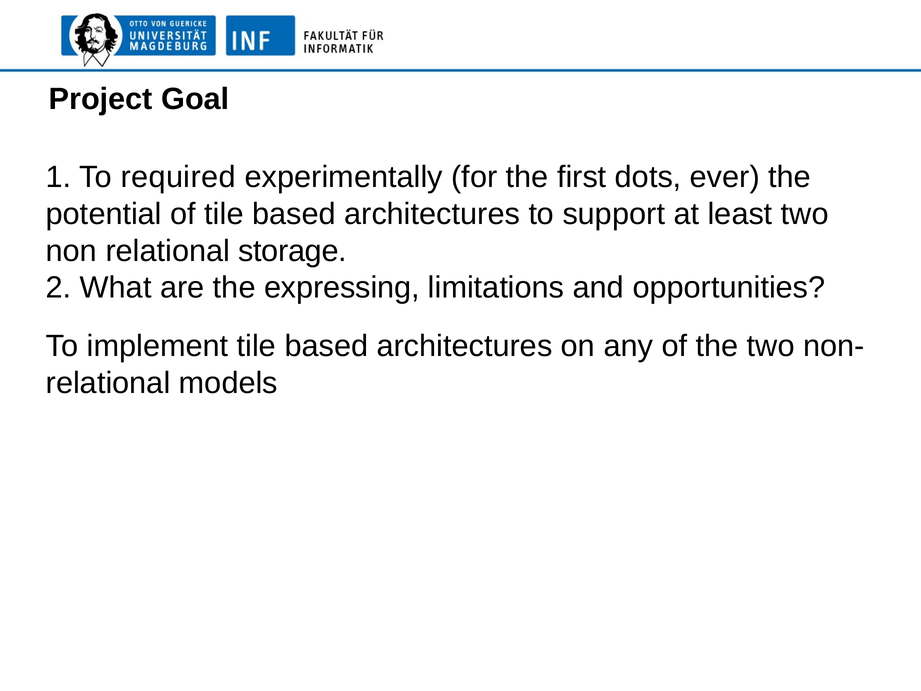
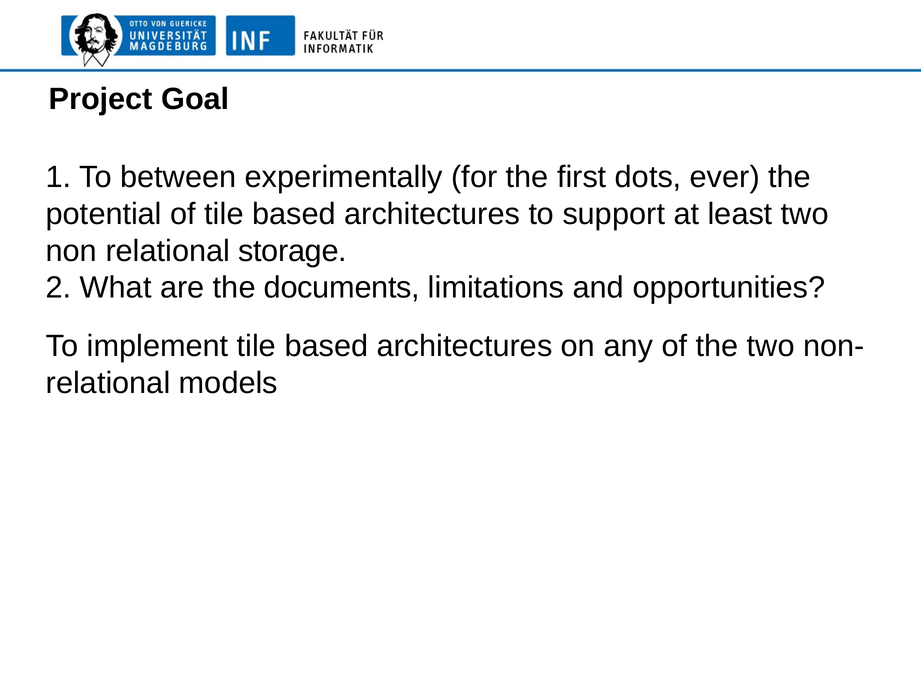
required: required -> between (178, 177)
expressing: expressing -> documents (342, 288)
